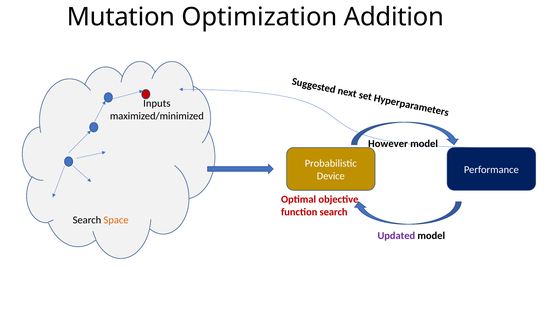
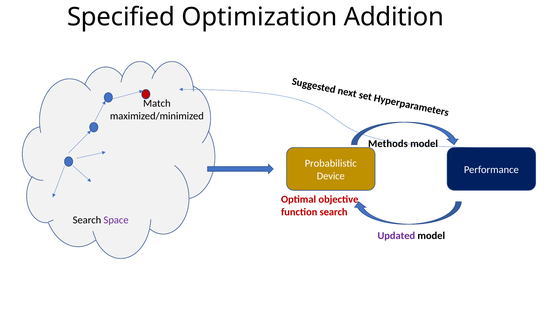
Mutation: Mutation -> Specified (121, 17)
Inputs: Inputs -> Match (157, 103)
However: However -> Methods (388, 144)
Space colour: orange -> purple (116, 220)
